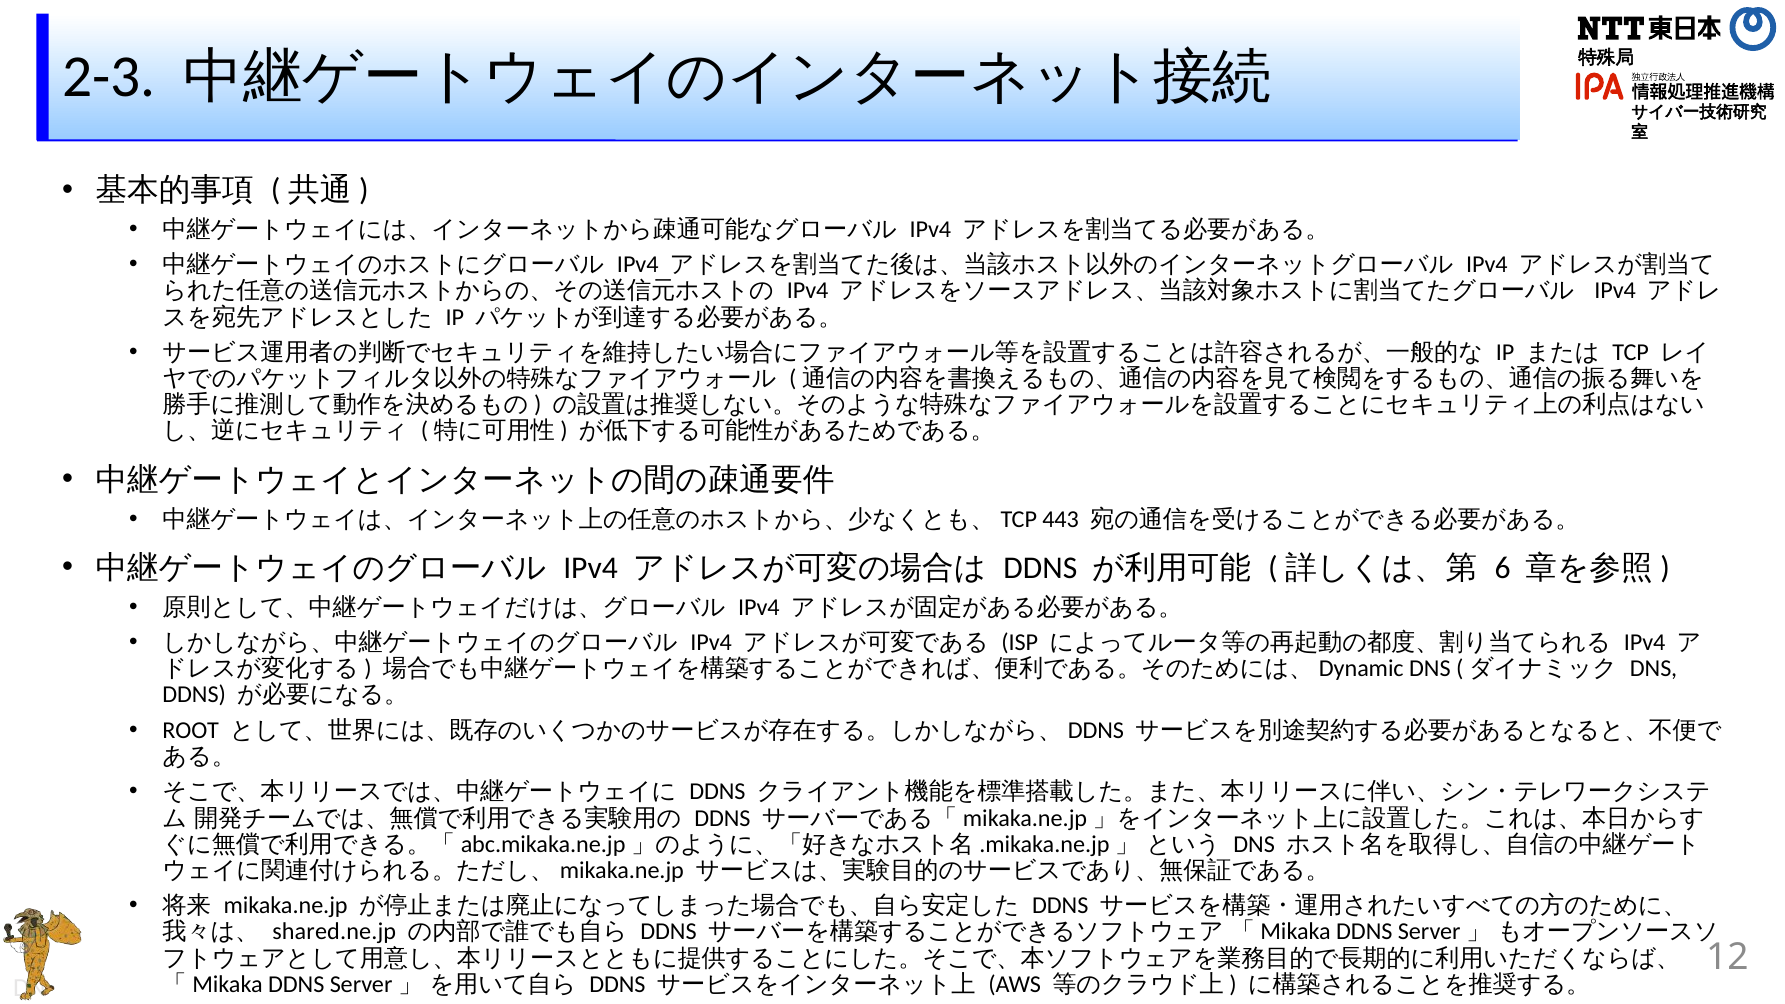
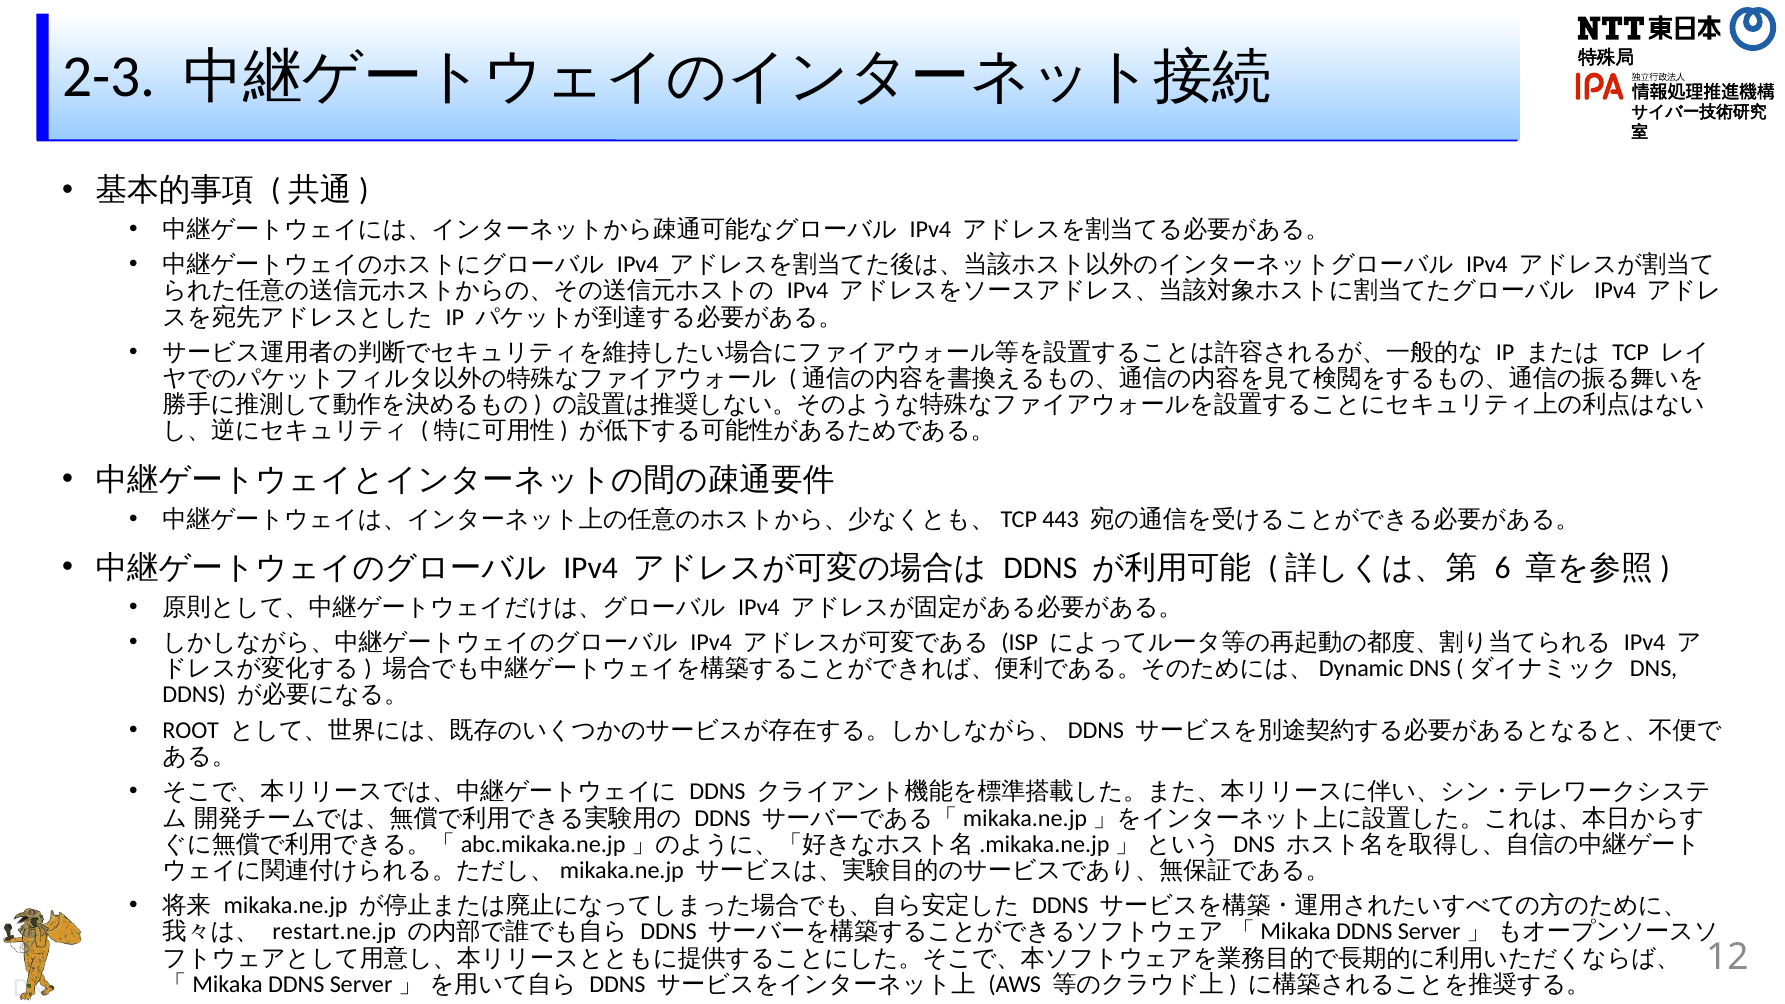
shared.ne.jp: shared.ne.jp -> restart.ne.jp (334, 932)
